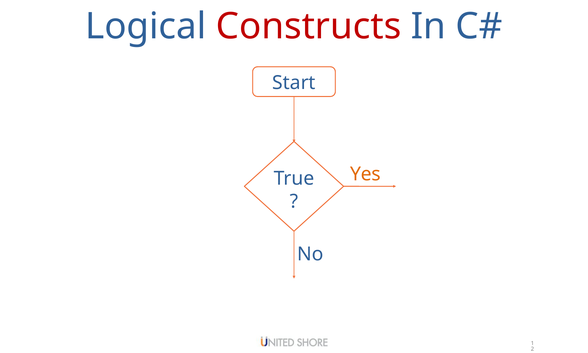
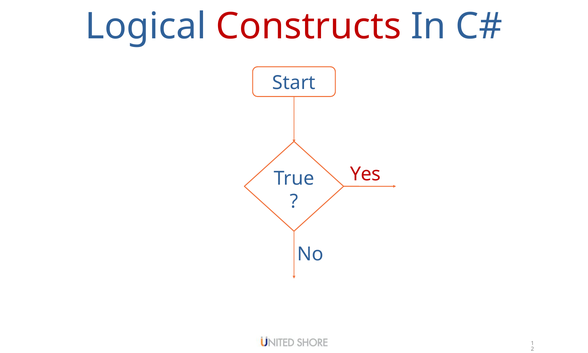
Yes colour: orange -> red (365, 174)
